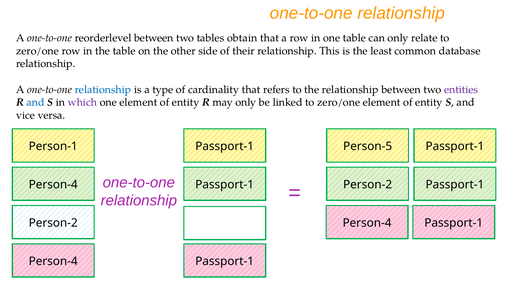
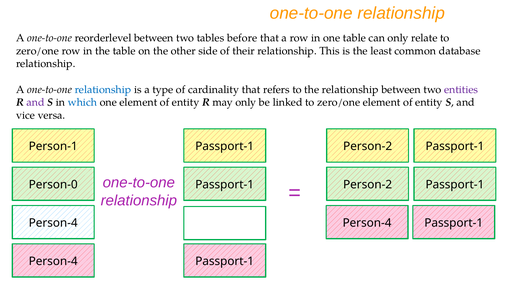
obtain: obtain -> before (242, 38)
and colour: blue -> purple (35, 103)
which colour: purple -> blue (82, 103)
Person-1 Passport-1 Person-5: Person-5 -> Person-2 (368, 147)
Person-4: Person-4 -> Person-0 (53, 185)
Person-2: Person-2 -> Person-4 (53, 223)
